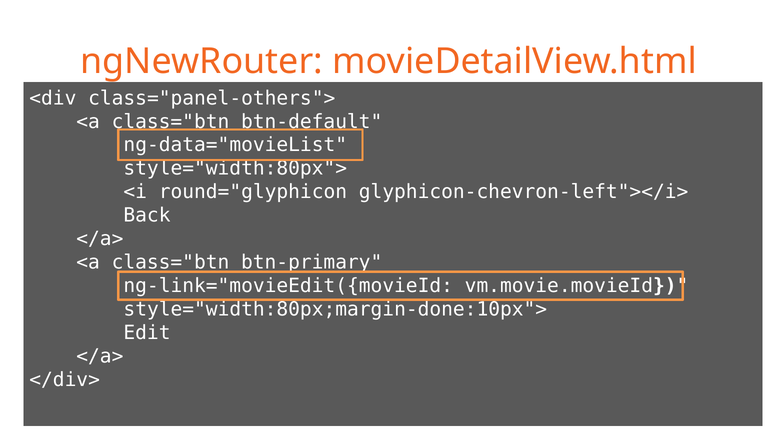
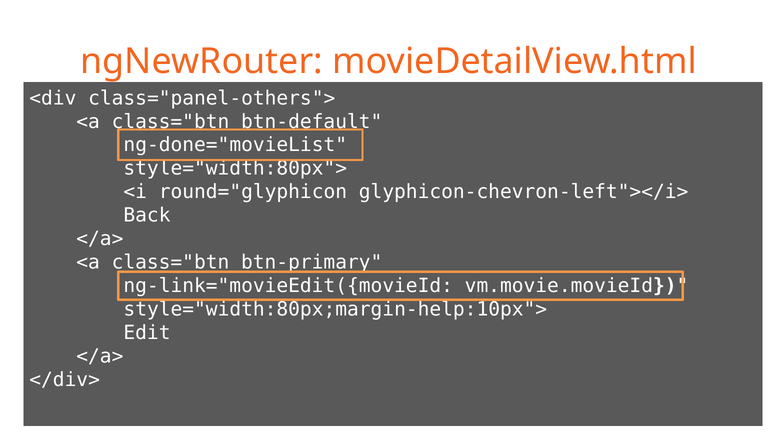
ng-data="movieList: ng-data="movieList -> ng-done="movieList (235, 145)
style="width:80px;margin-done:10px">: style="width:80px;margin-done:10px"> -> style="width:80px;margin-help:10px"> (335, 309)
